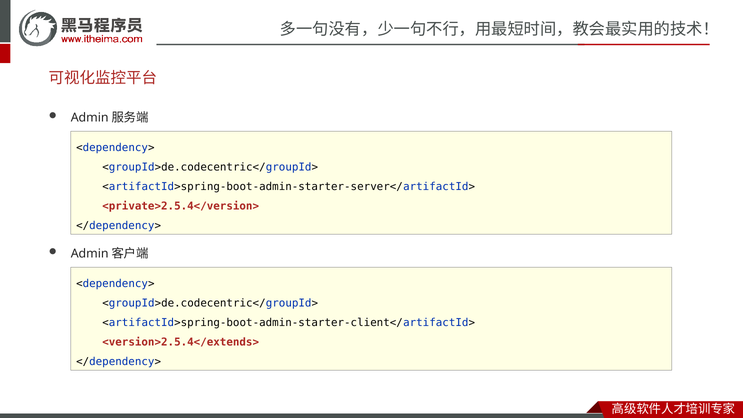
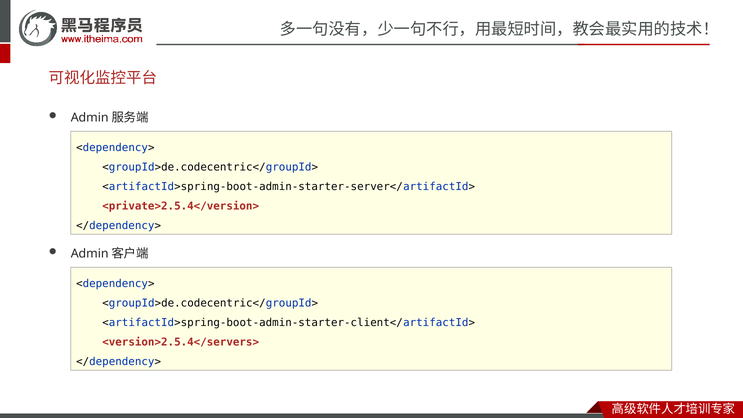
<version>2.5.4</extends>: <version>2.5.4</extends> -> <version>2.5.4</servers> (181, 342)
